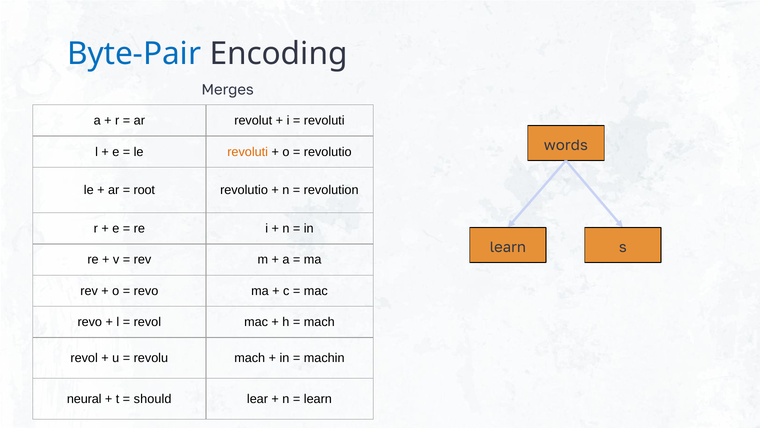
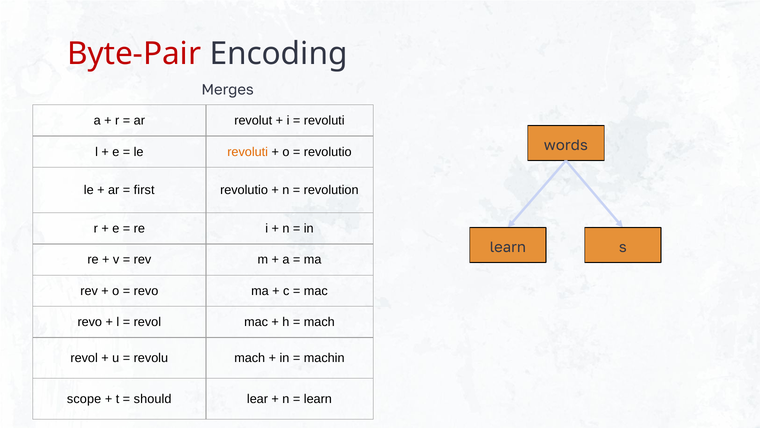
Byte-Pair colour: blue -> red (134, 54)
root: root -> first (144, 190)
neural: neural -> scope (84, 399)
